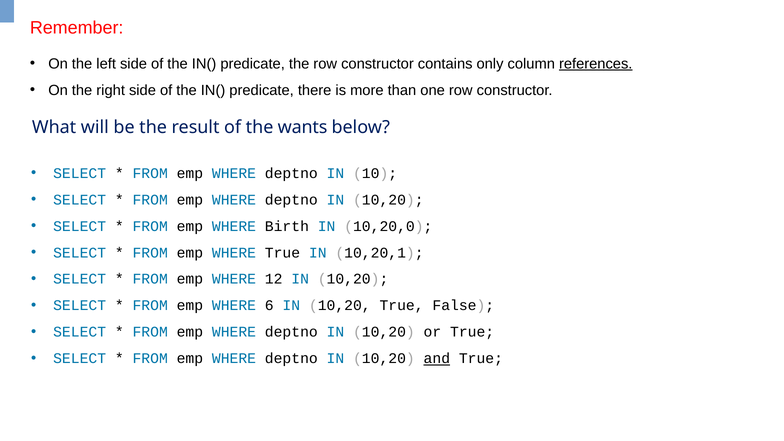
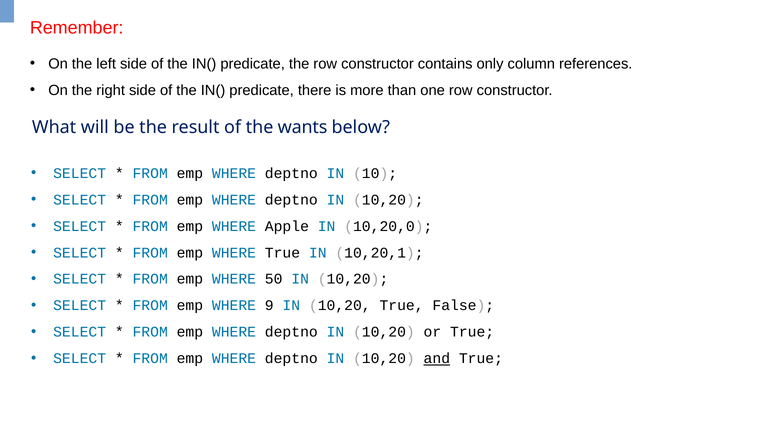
references underline: present -> none (596, 64)
Birth: Birth -> Apple (287, 226)
12: 12 -> 50 (274, 279)
6: 6 -> 9 (269, 306)
